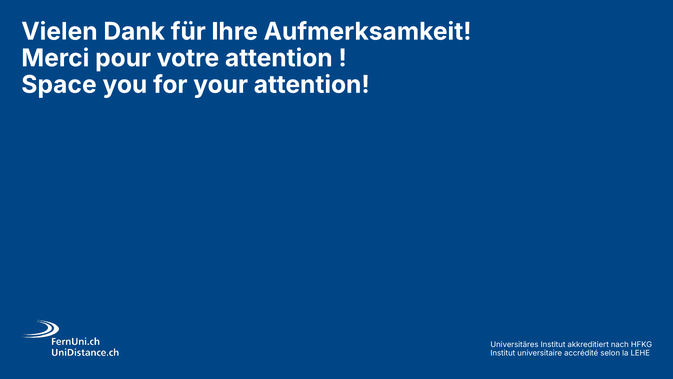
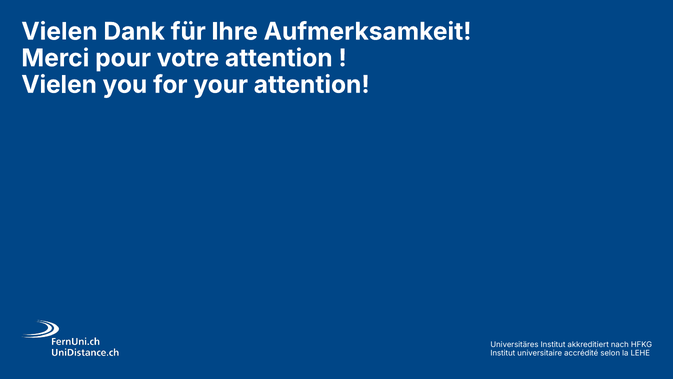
Space: Space -> Vielen (59, 85)
